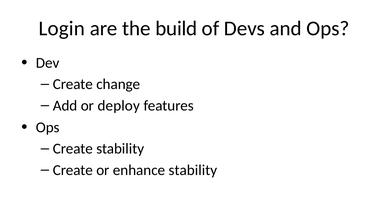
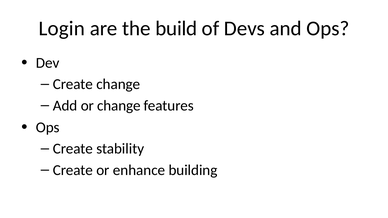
or deploy: deploy -> change (119, 106)
enhance stability: stability -> building (193, 170)
